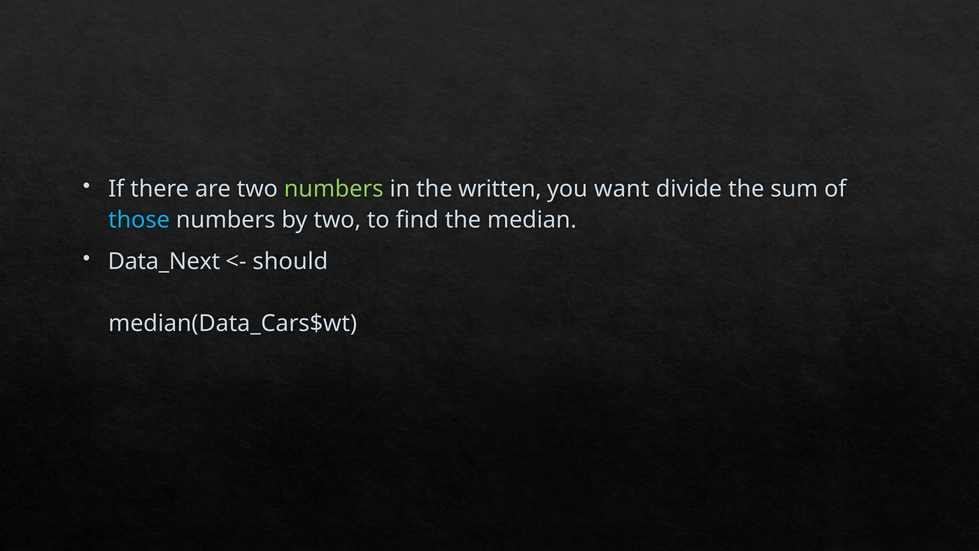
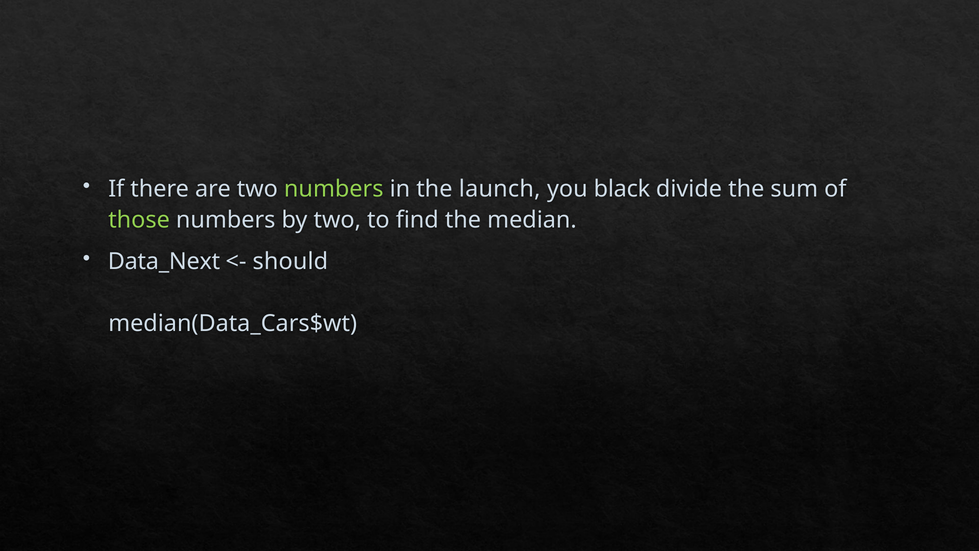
written: written -> launch (500, 189)
want: want -> black (622, 189)
those colour: light blue -> light green (139, 220)
